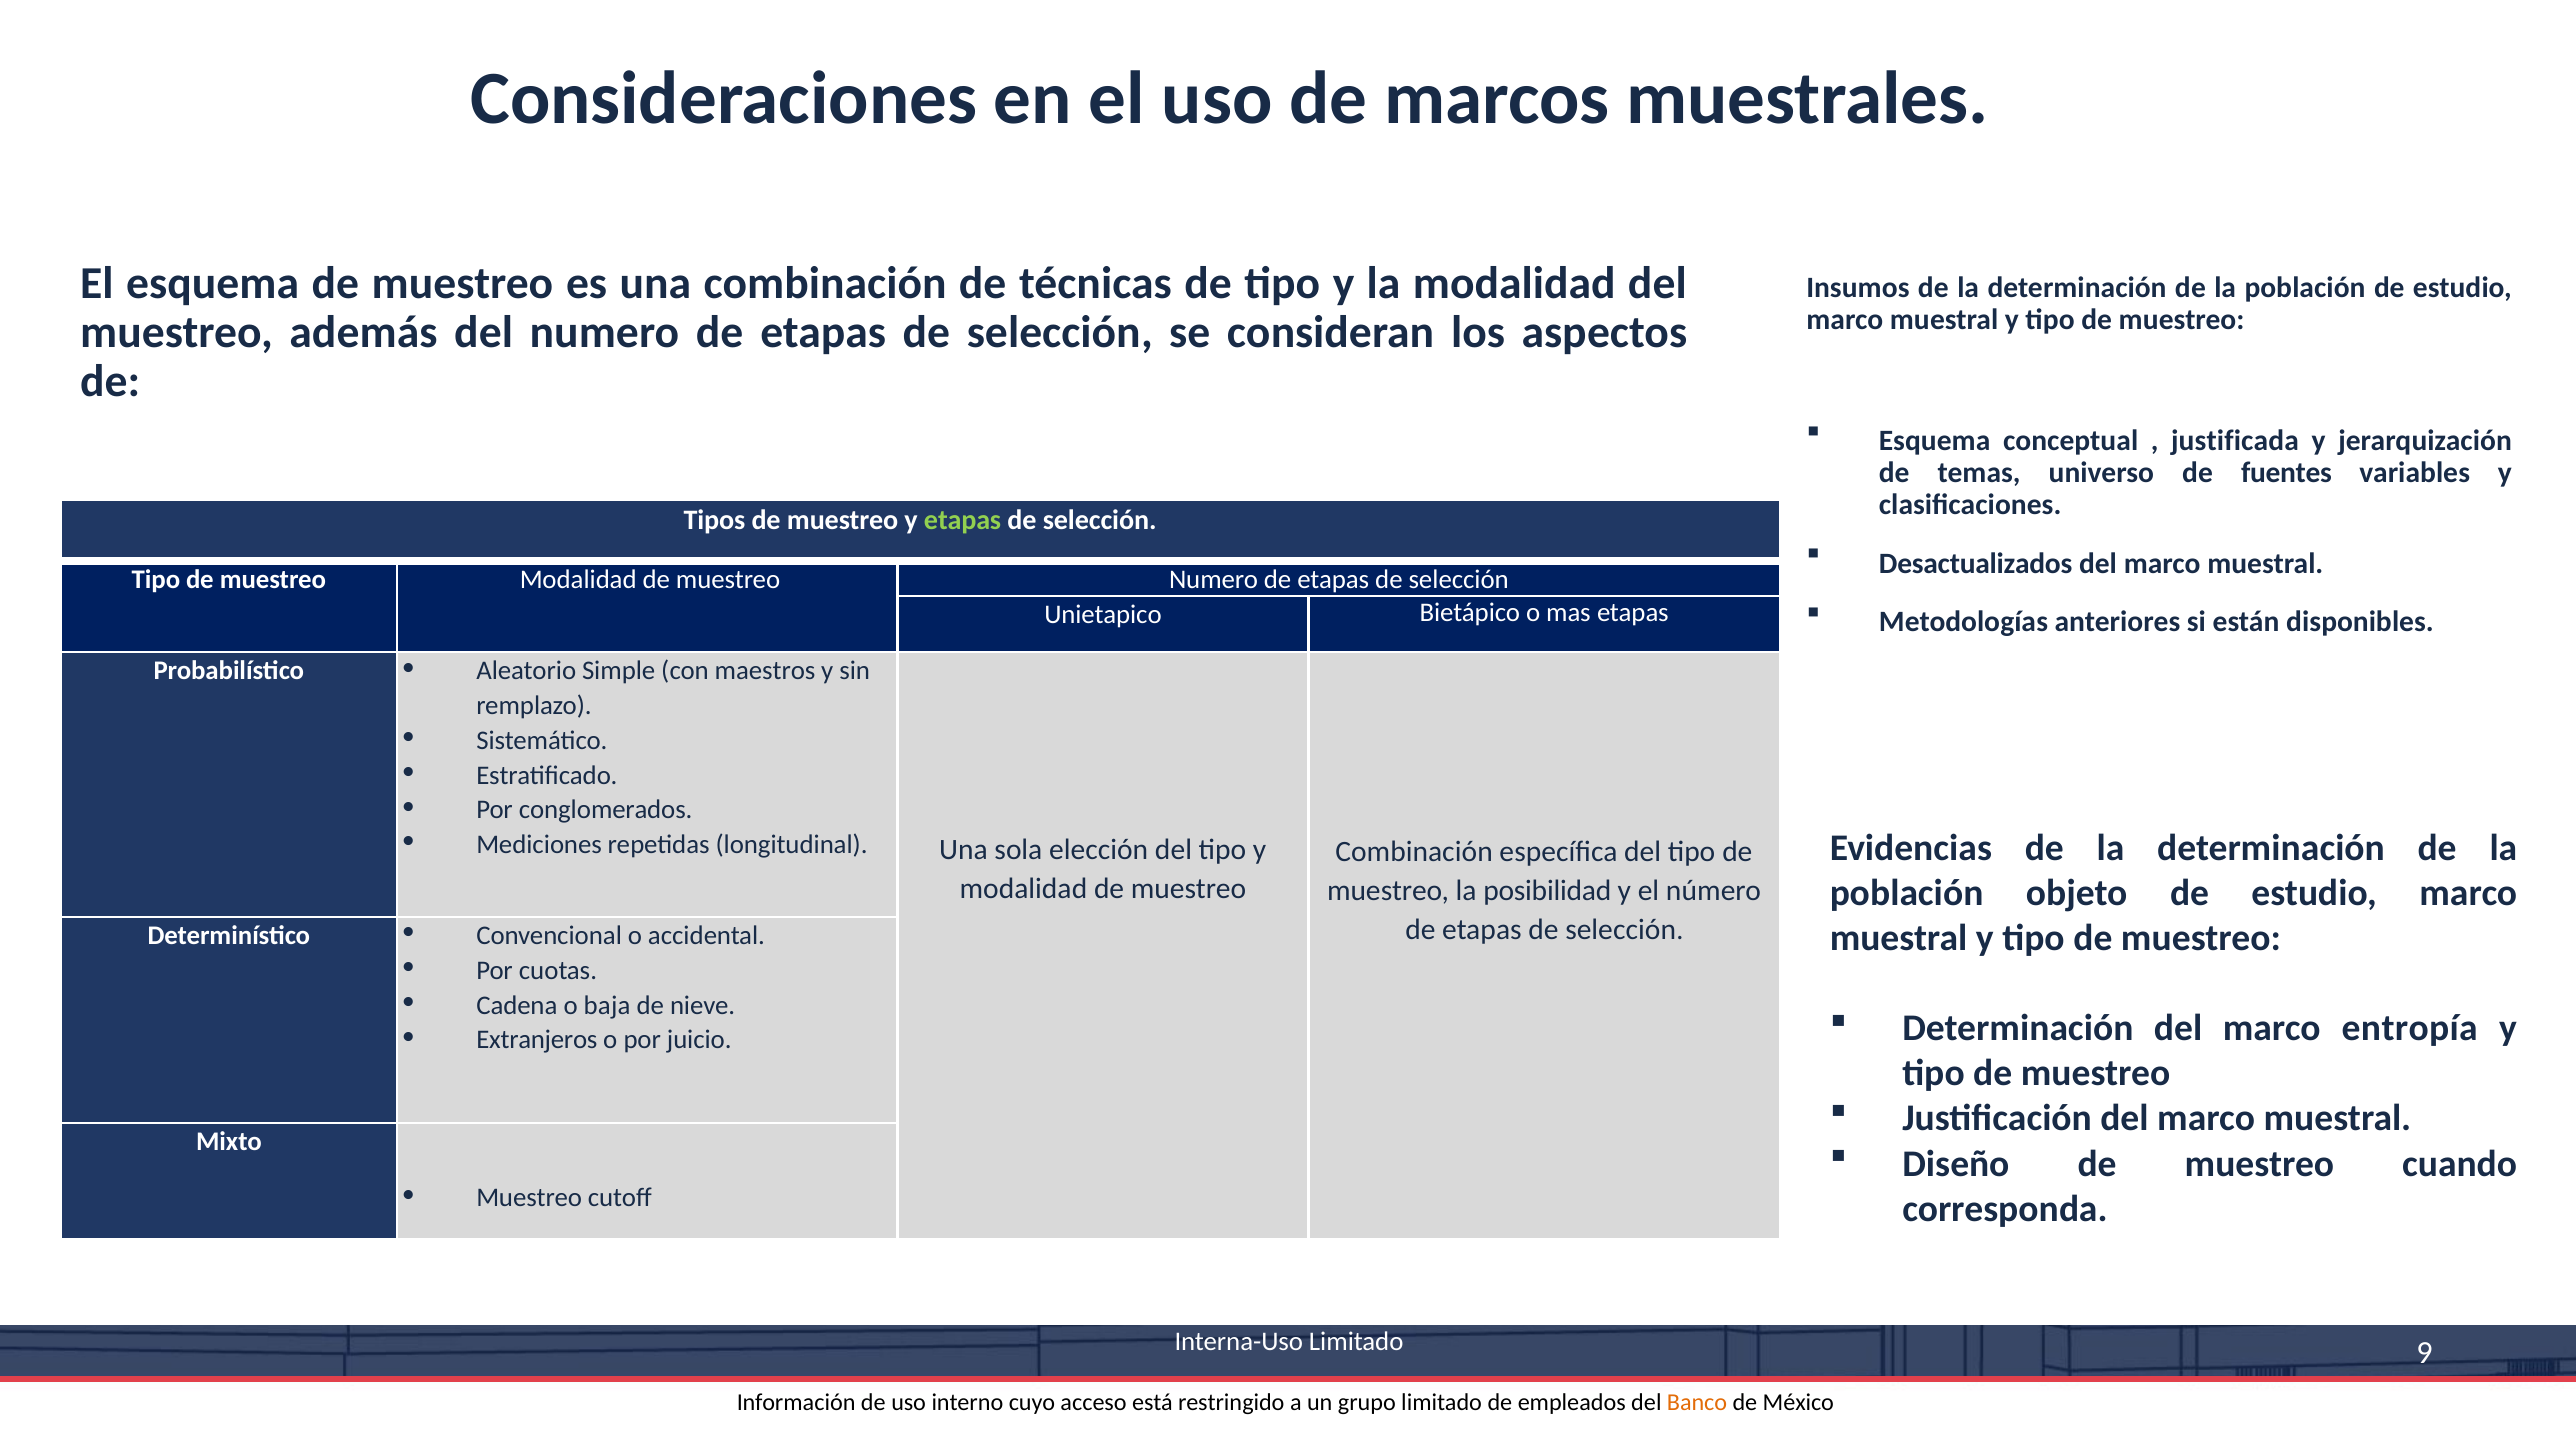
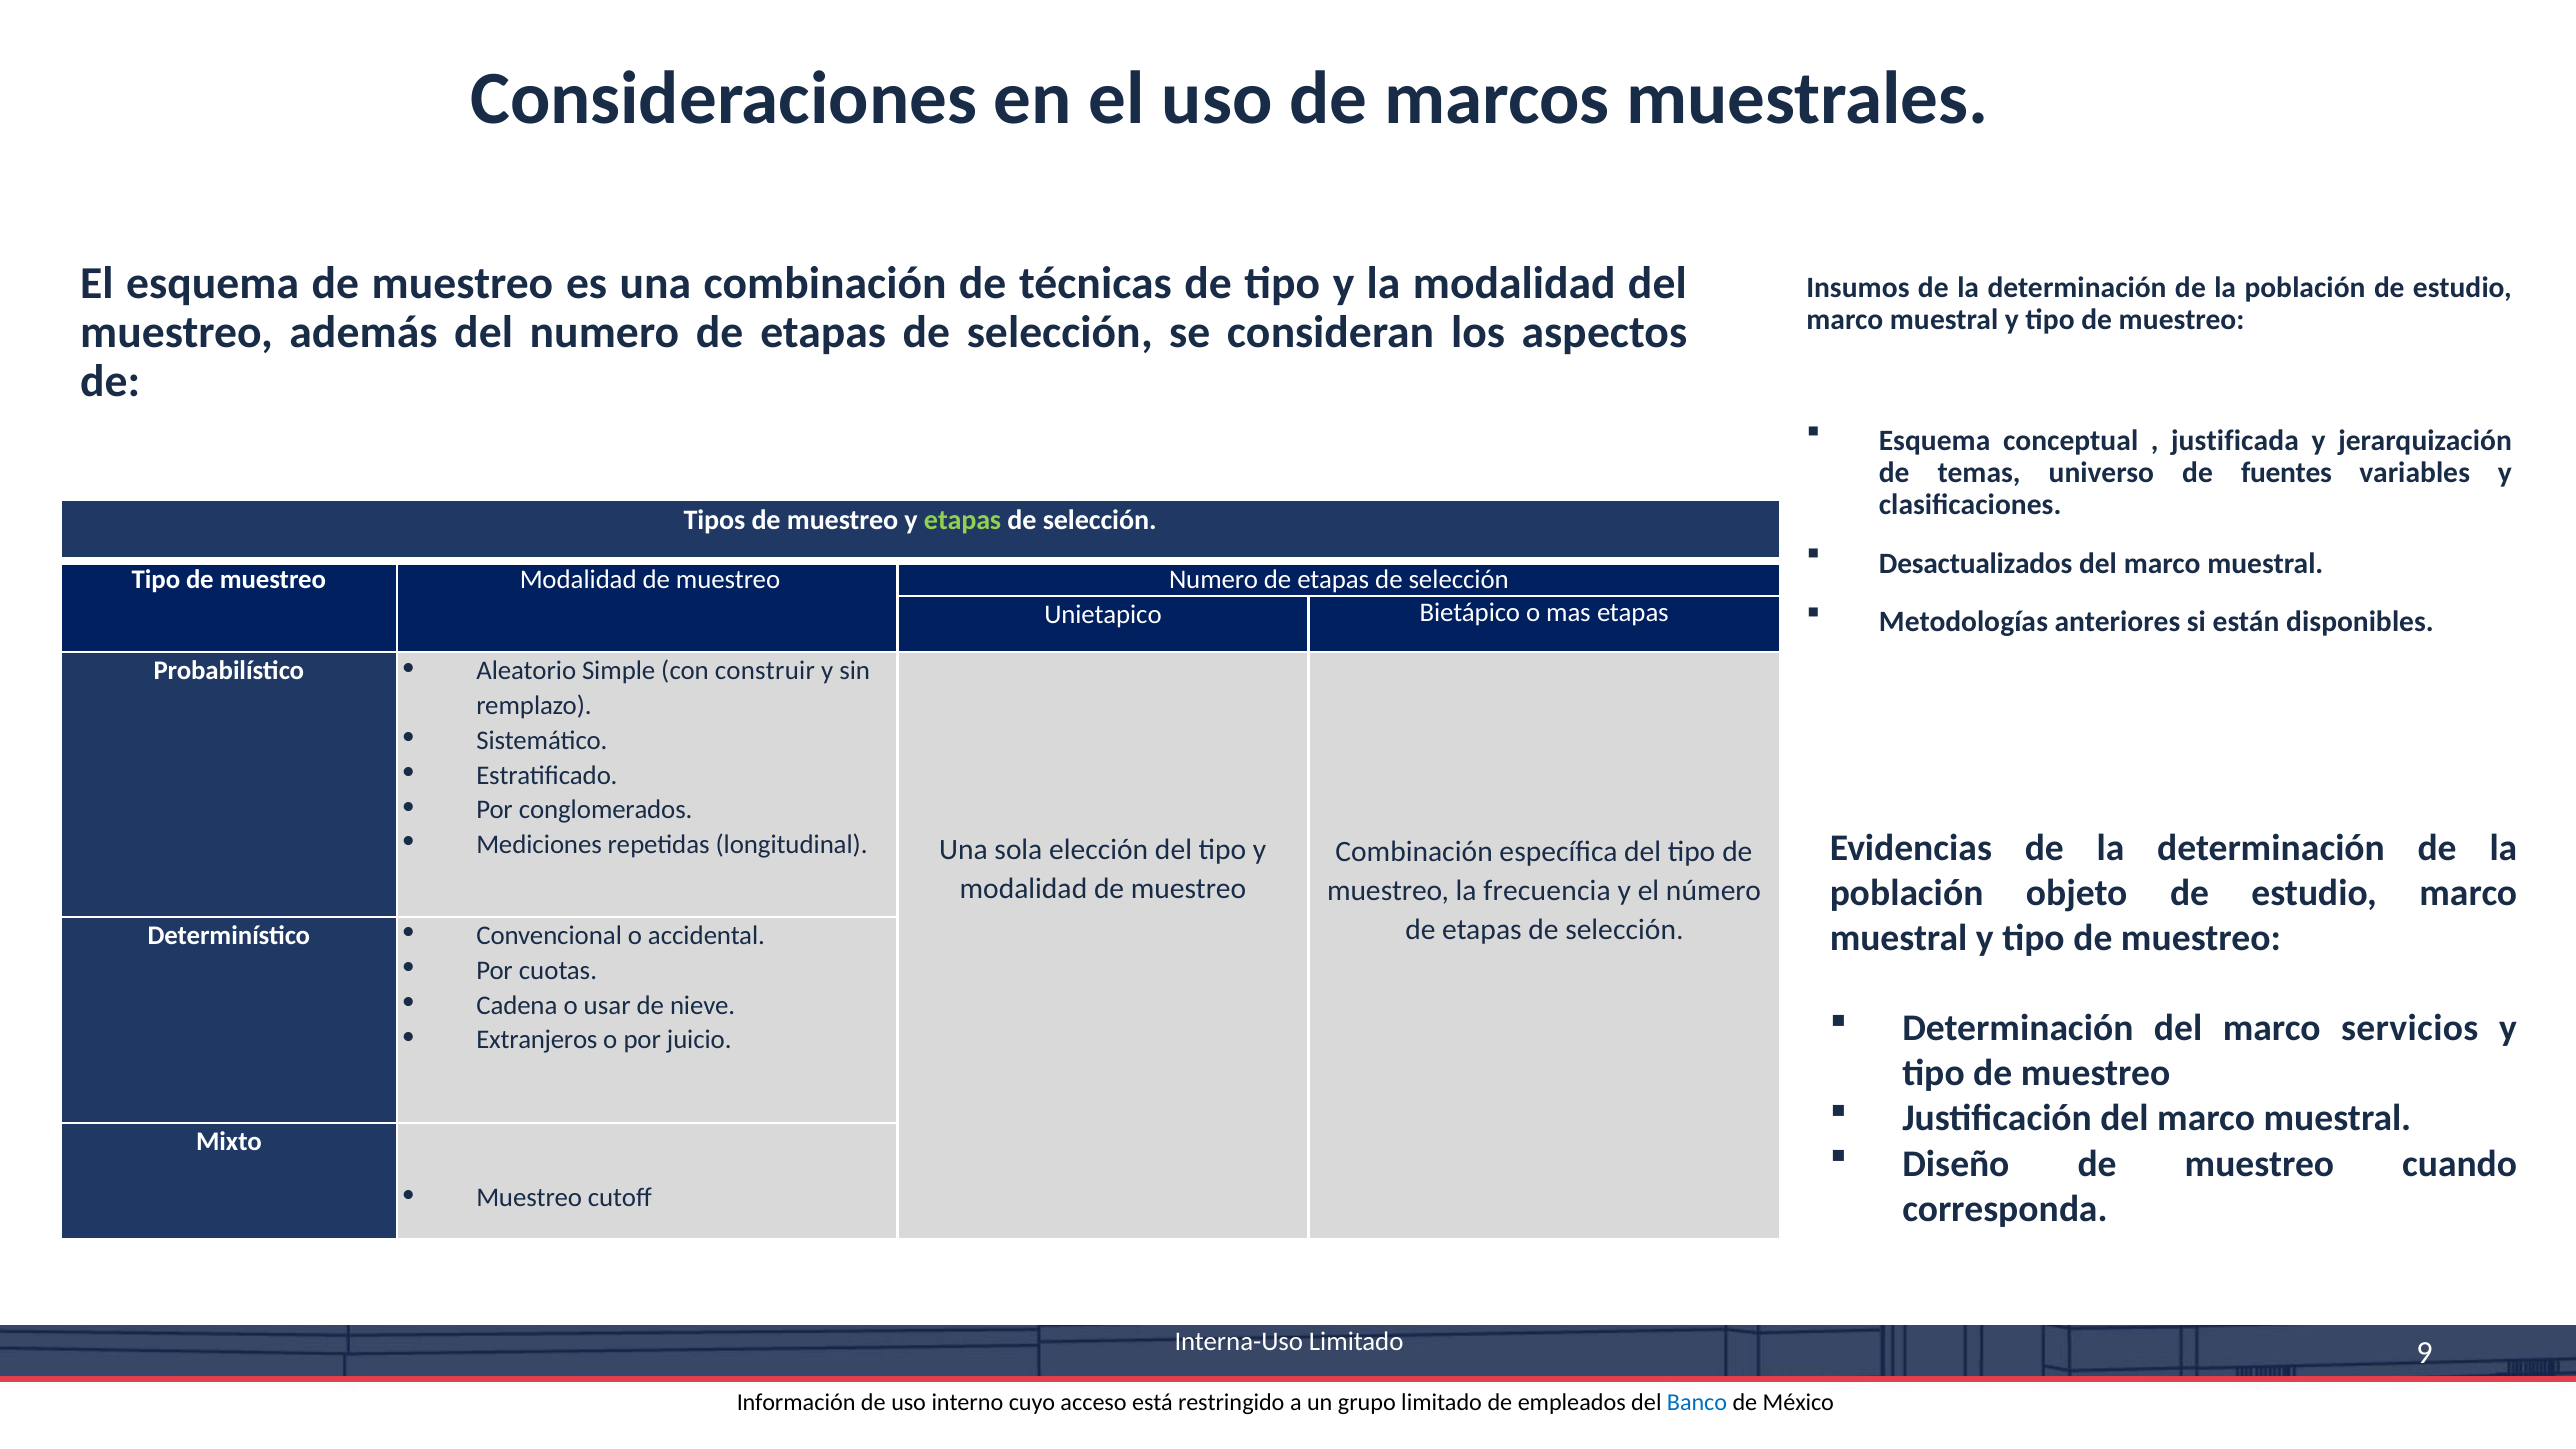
maestros: maestros -> construir (765, 671)
posibilidad: posibilidad -> frecuencia (1547, 891)
baja: baja -> usar (607, 1005)
entropía: entropía -> servicios (2410, 1028)
Banco colour: orange -> blue (1697, 1402)
